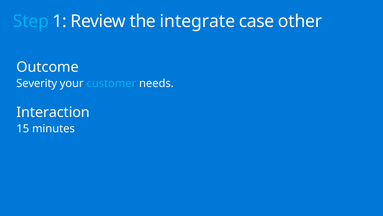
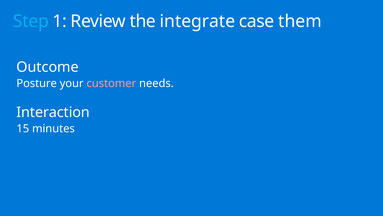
other: other -> them (300, 21)
Severity: Severity -> Posture (37, 83)
customer colour: light blue -> pink (111, 83)
